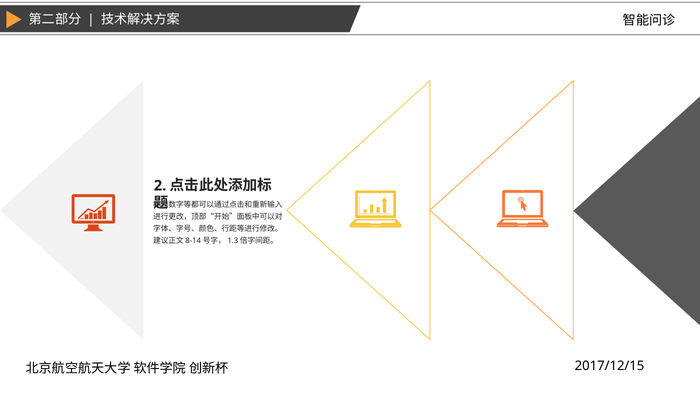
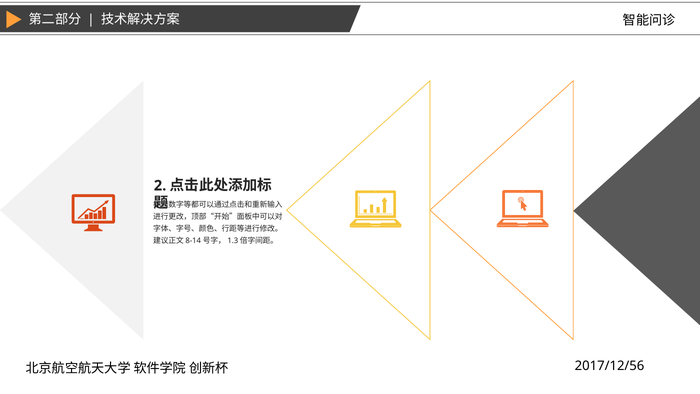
2017/12/15: 2017/12/15 -> 2017/12/56 (610, 366)
